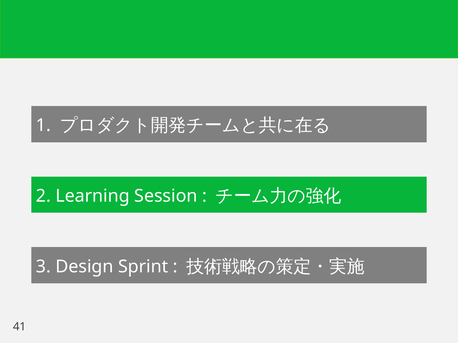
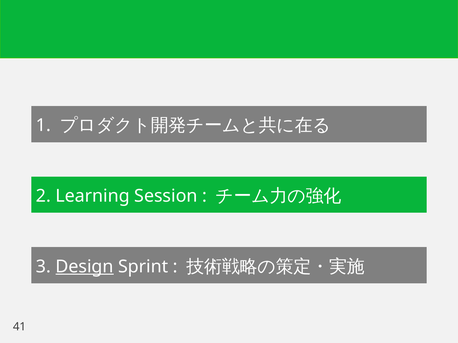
Design underline: none -> present (85, 267)
